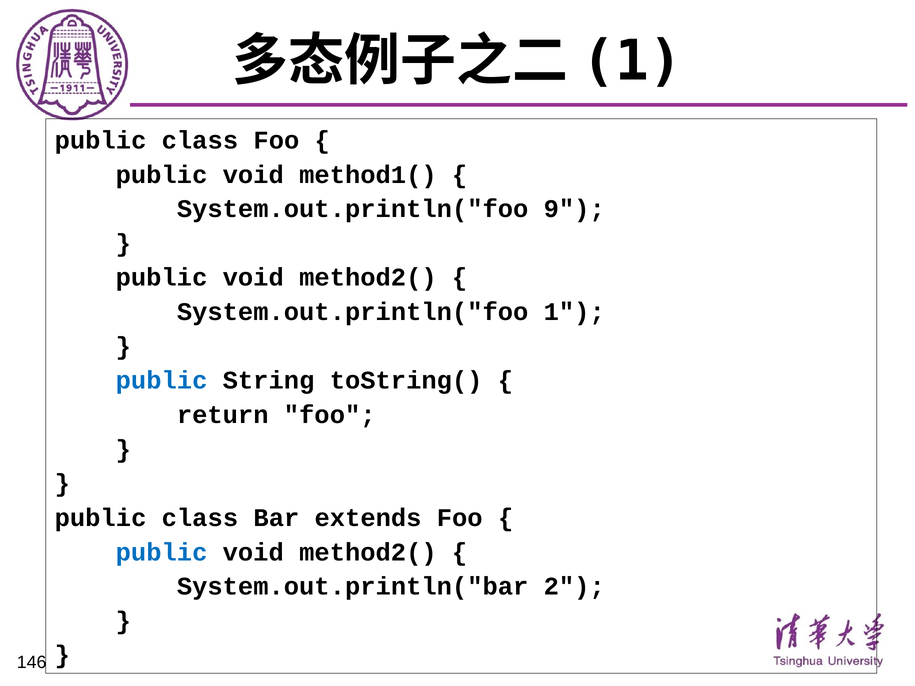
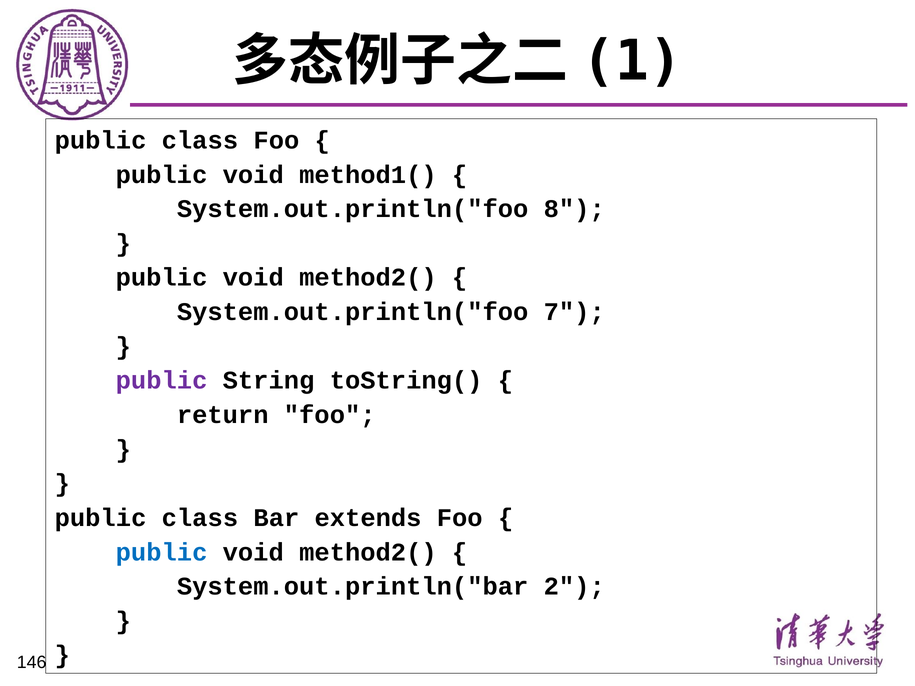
9: 9 -> 8 (574, 209)
System.out.println("foo 1: 1 -> 7 (574, 312)
public colour: blue -> purple (162, 381)
